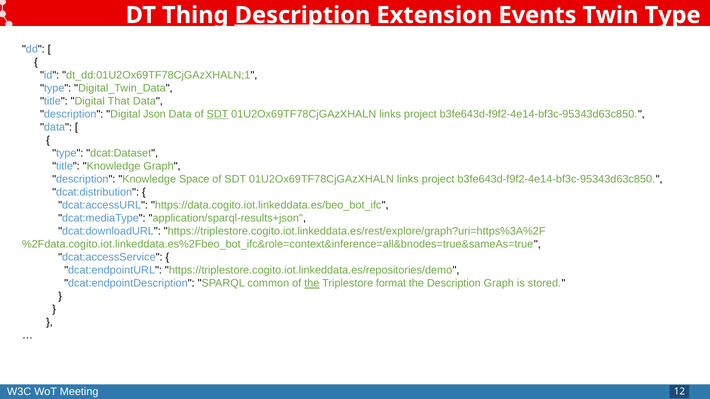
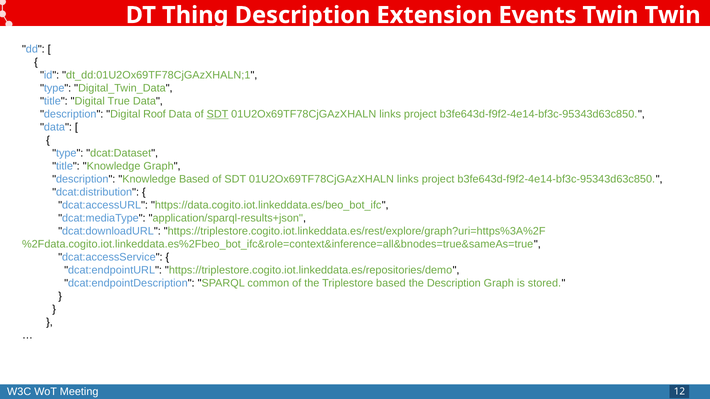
Description underline: present -> none (302, 15)
Twin Type: Type -> Twin (673, 15)
That: That -> True (119, 101)
Json: Json -> Roof (154, 114)
Knowledge Space: Space -> Based (194, 179)
the underline: present -> none (312, 284)
Triplestore format: format -> based (391, 284)
